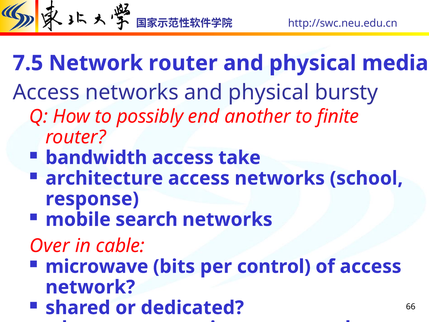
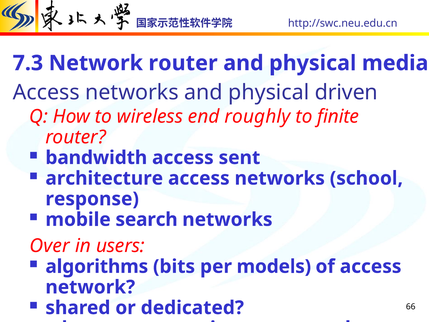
7.5: 7.5 -> 7.3 (28, 63)
bursty: bursty -> driven (346, 92)
possibly: possibly -> wireless (150, 116)
another: another -> roughly (257, 116)
take: take -> sent (239, 158)
cable: cable -> users (120, 246)
microwave: microwave -> algorithms (97, 266)
control: control -> models (274, 266)
